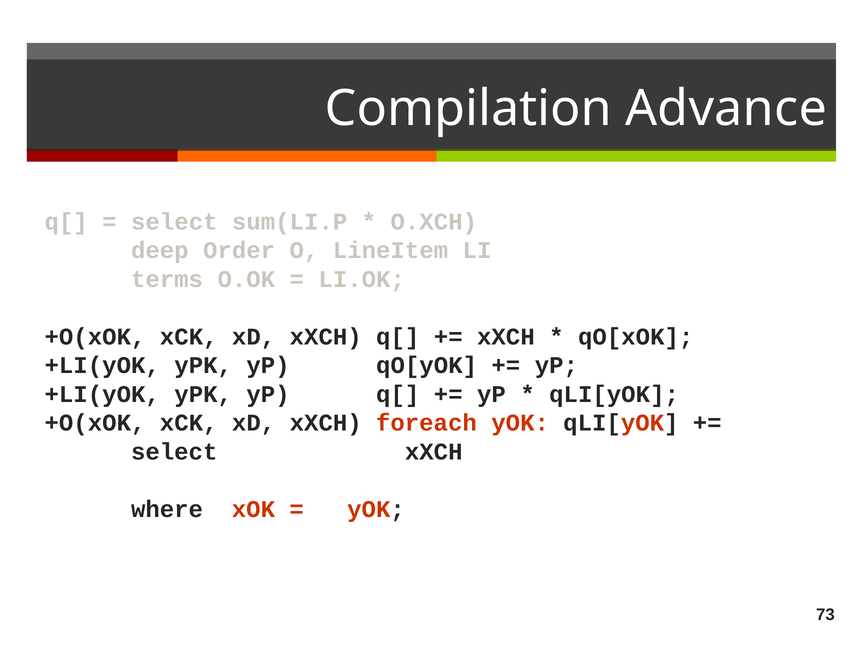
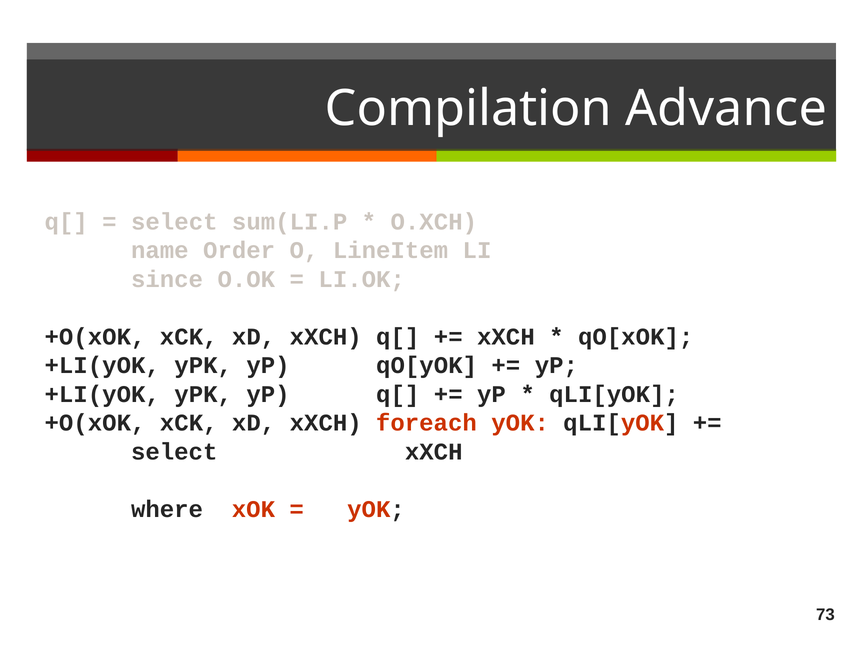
deep: deep -> name (160, 251)
terms: terms -> since (167, 279)
